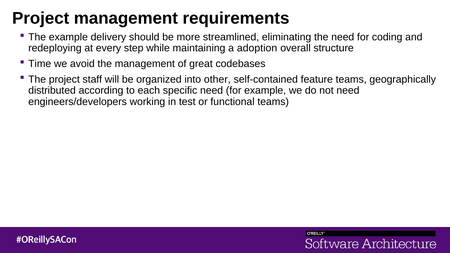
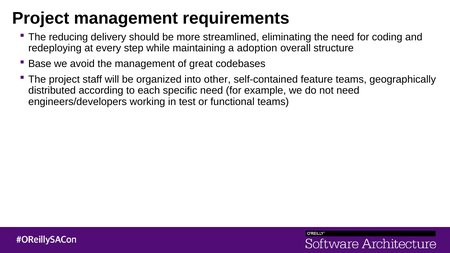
The example: example -> reducing (68, 37)
Time: Time -> Base (40, 64)
